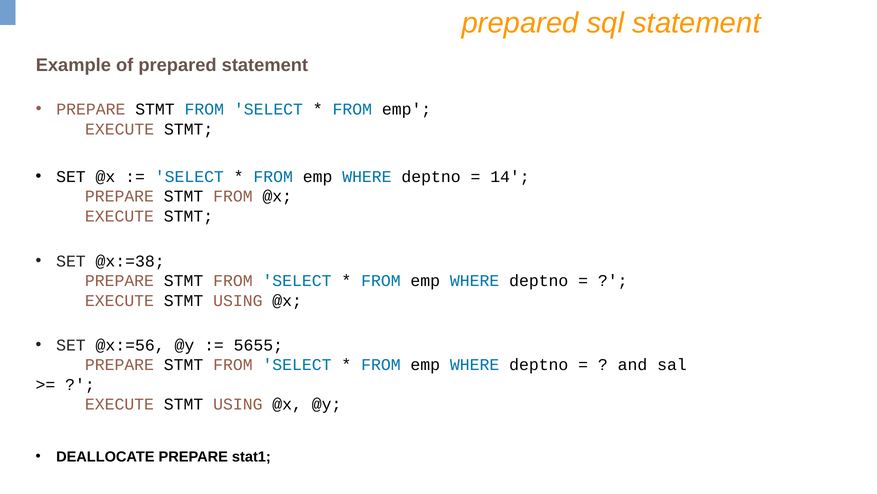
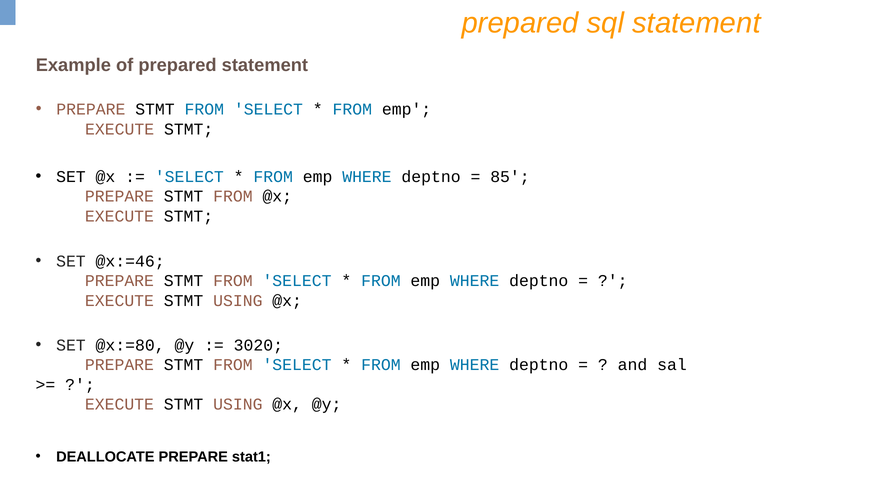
14: 14 -> 85 (510, 176)
@x:=38: @x:=38 -> @x:=46 (130, 261)
@x:=56: @x:=56 -> @x:=80 (130, 345)
5655: 5655 -> 3020 (258, 345)
